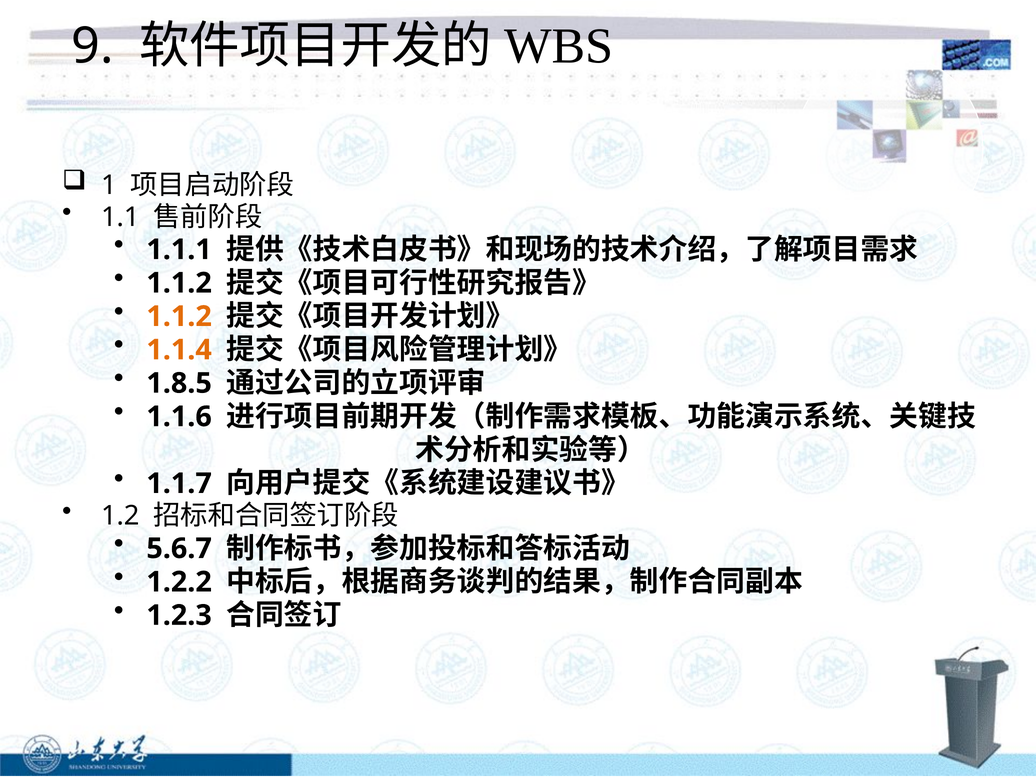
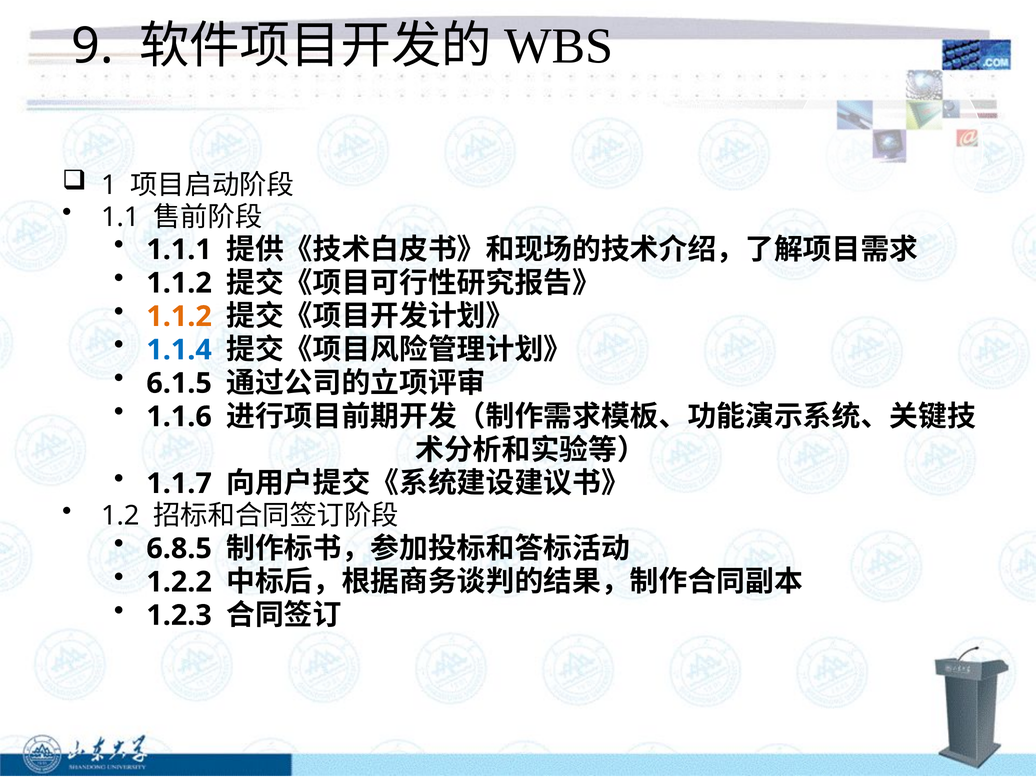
1.1.4 colour: orange -> blue (179, 350)
1.8.5: 1.8.5 -> 6.1.5 (179, 383)
5.6.7: 5.6.7 -> 6.8.5 (179, 549)
